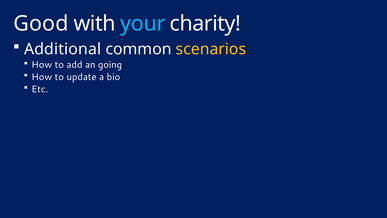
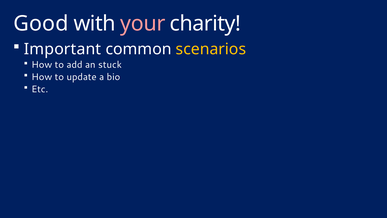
your colour: light blue -> pink (143, 23)
Additional: Additional -> Important (63, 49)
going: going -> stuck (110, 65)
